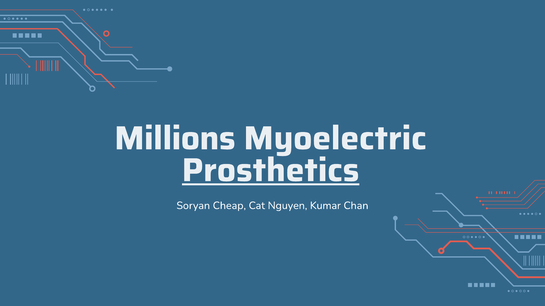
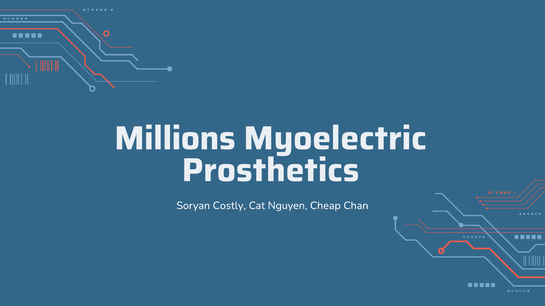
Prosthetics underline: present -> none (271, 171)
Cheap: Cheap -> Costly (229, 206)
Kumar: Kumar -> Cheap (325, 206)
